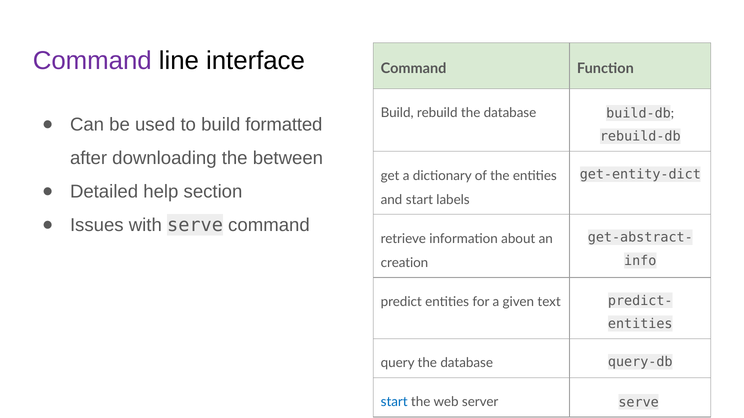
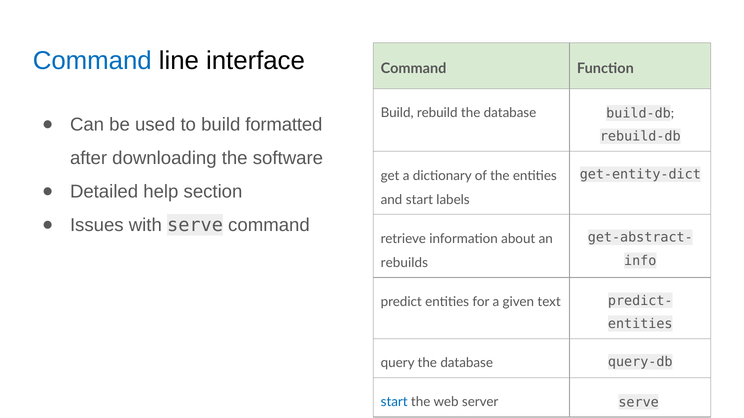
Command colour: purple -> blue (92, 61)
between: between -> software (288, 158)
creation: creation -> rebuilds (404, 263)
